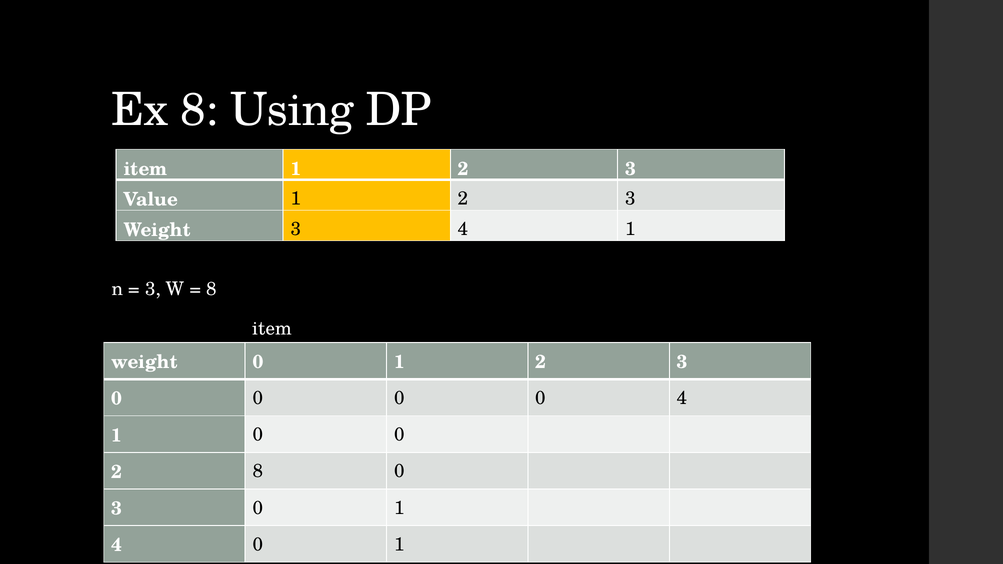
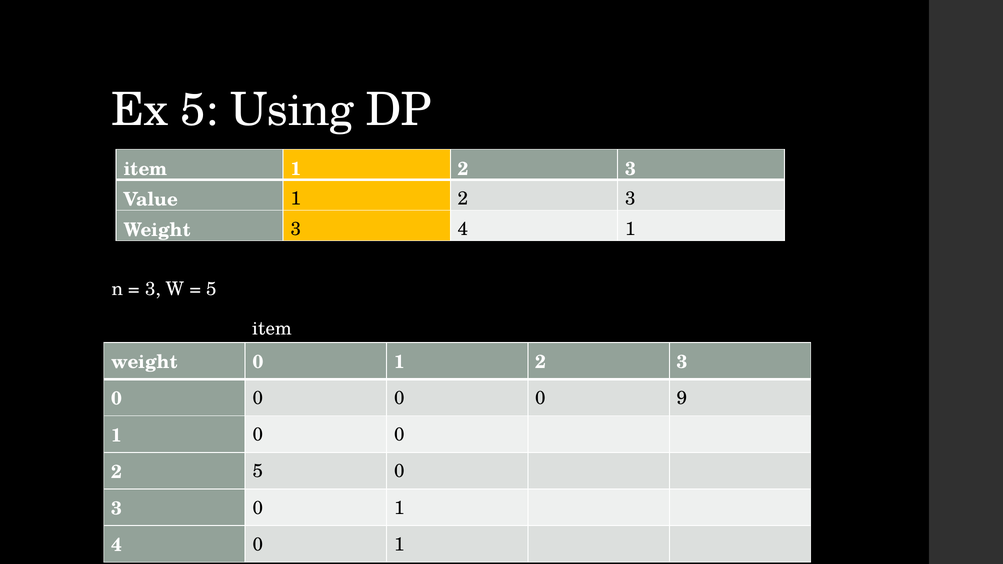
Ex 8: 8 -> 5 (199, 110)
8: 8 -> 5 (211, 289)
0 4: 4 -> 9 (682, 398)
2 8: 8 -> 5 (258, 471)
